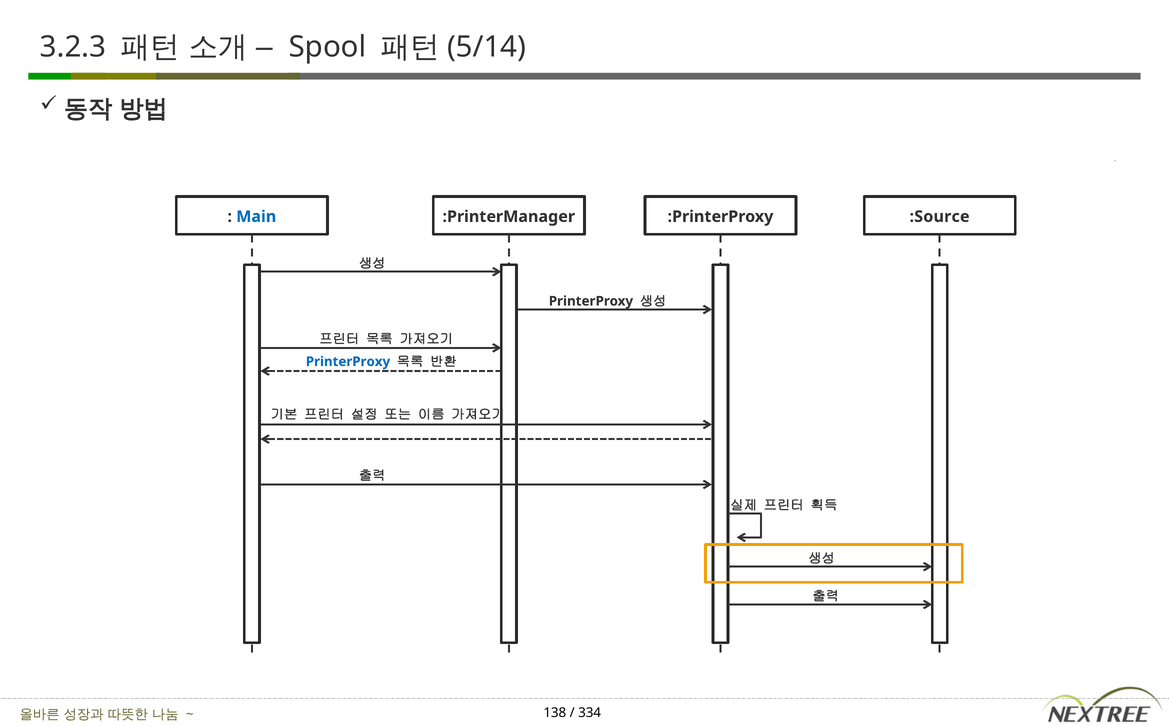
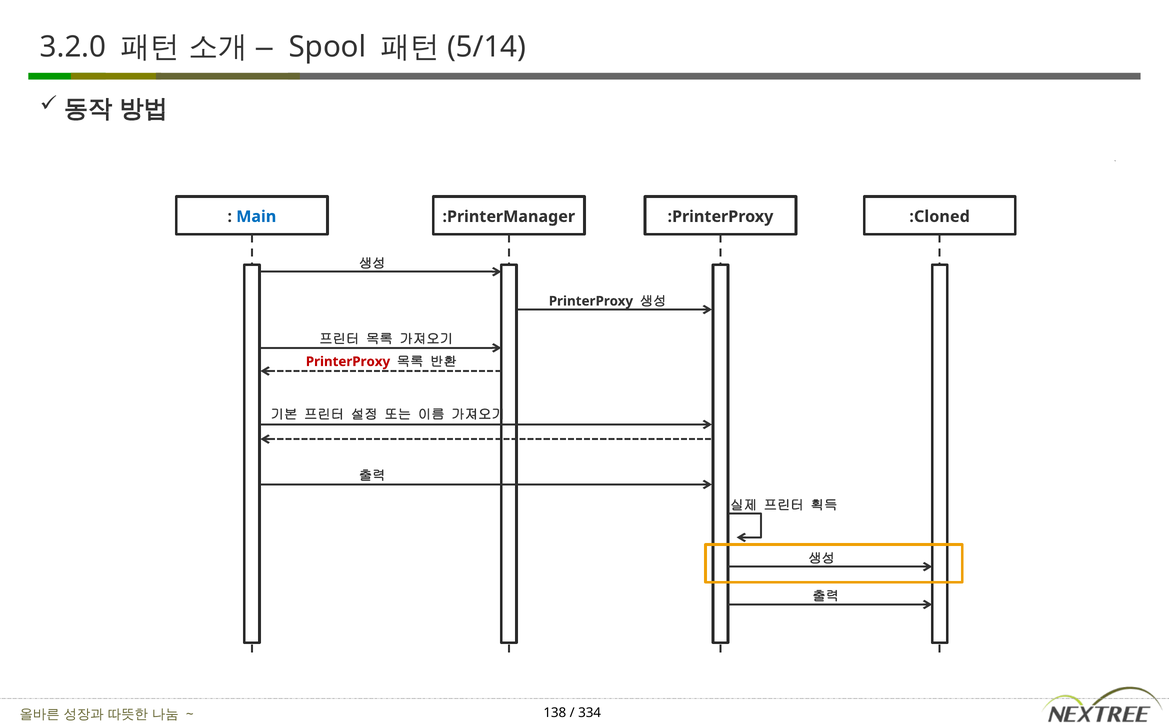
3.2.3: 3.2.3 -> 3.2.0 (73, 47)
:Source: :Source -> :Cloned (940, 216)
PrinterProxy colour: blue -> red (348, 361)
